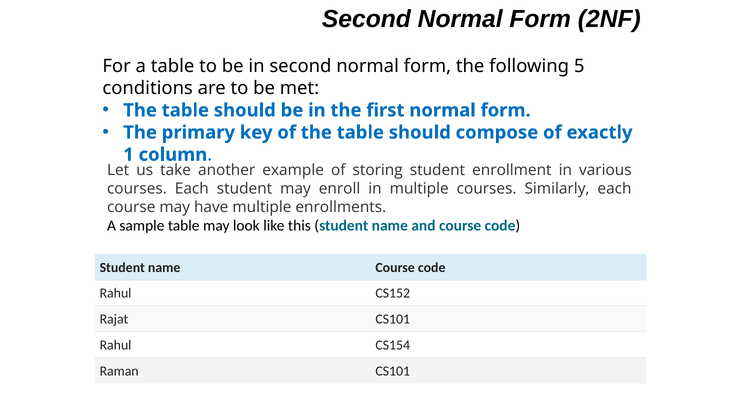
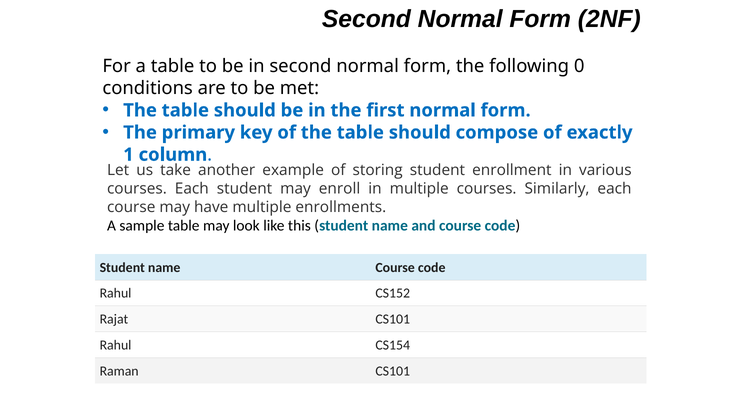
5: 5 -> 0 (579, 66)
